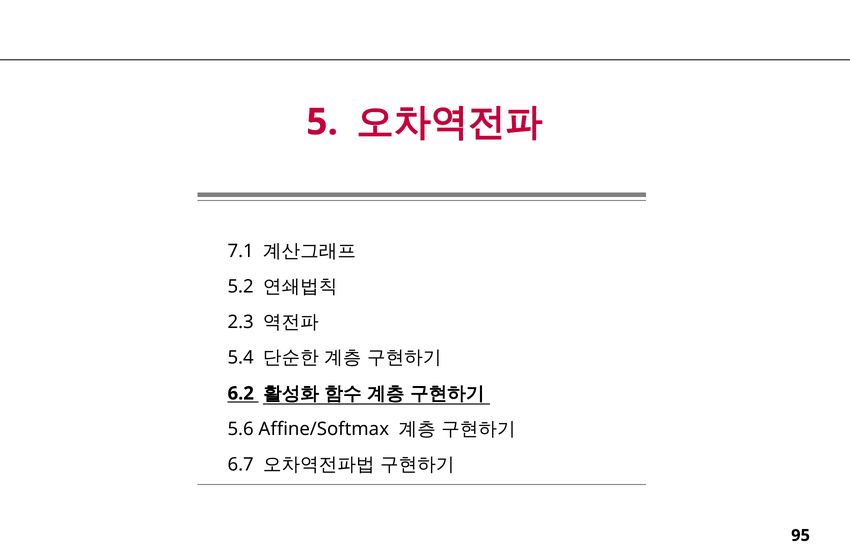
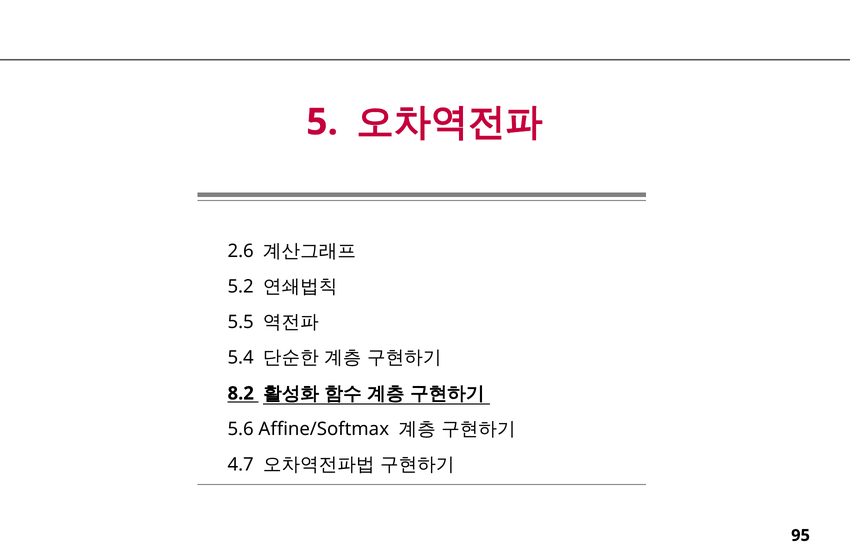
7.1: 7.1 -> 2.6 (241, 251)
2.3: 2.3 -> 5.5 (241, 322)
6.2: 6.2 -> 8.2 (241, 394)
6.7: 6.7 -> 4.7 (241, 465)
